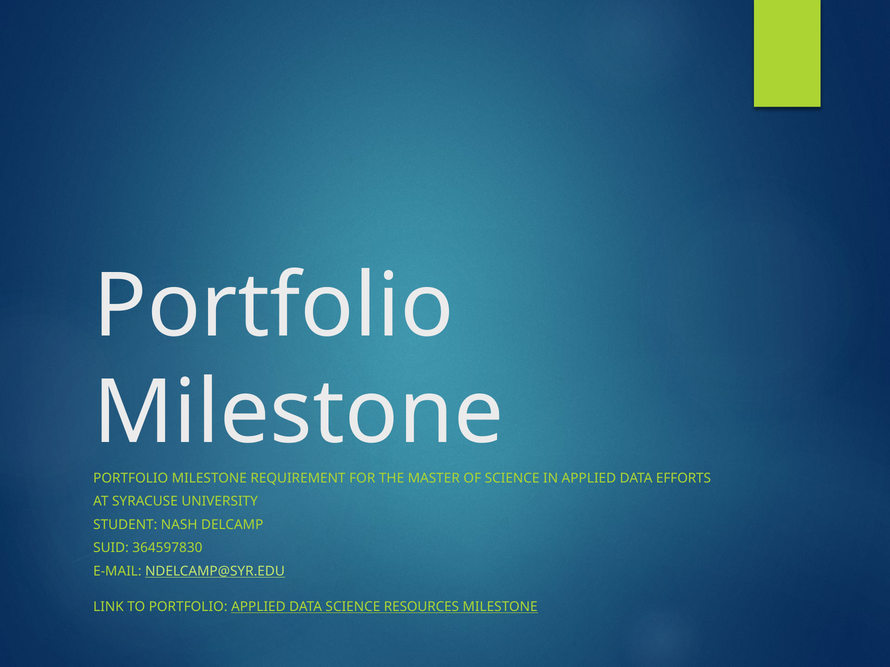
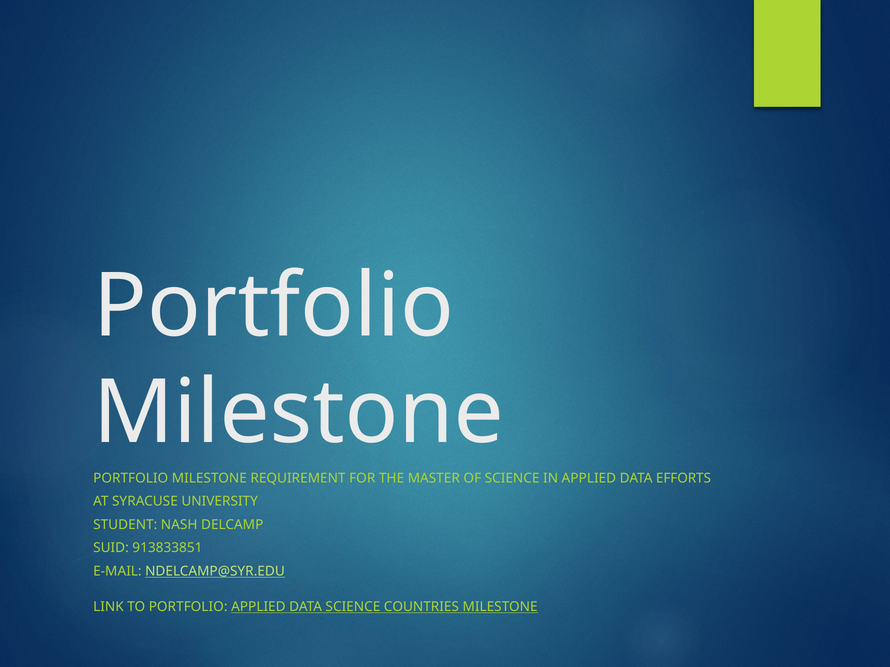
364597830: 364597830 -> 913833851 (167, 548)
RESOURCES: RESOURCES -> COUNTRIES (421, 607)
